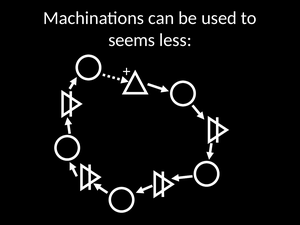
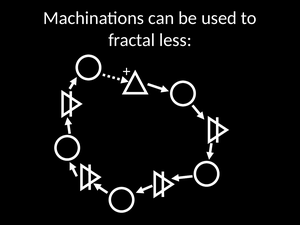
seems: seems -> fractal (132, 40)
